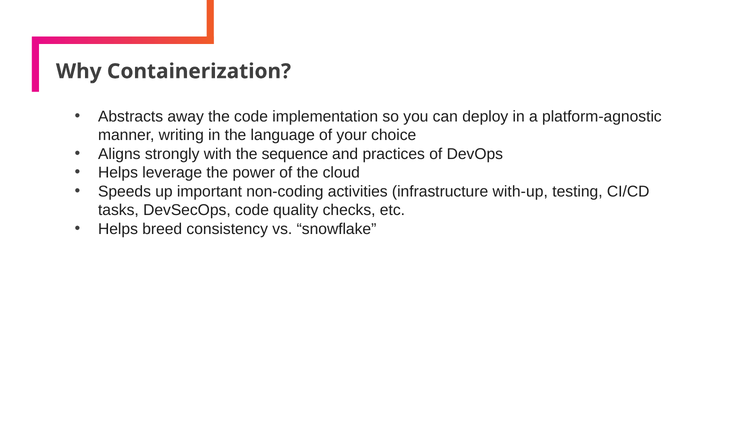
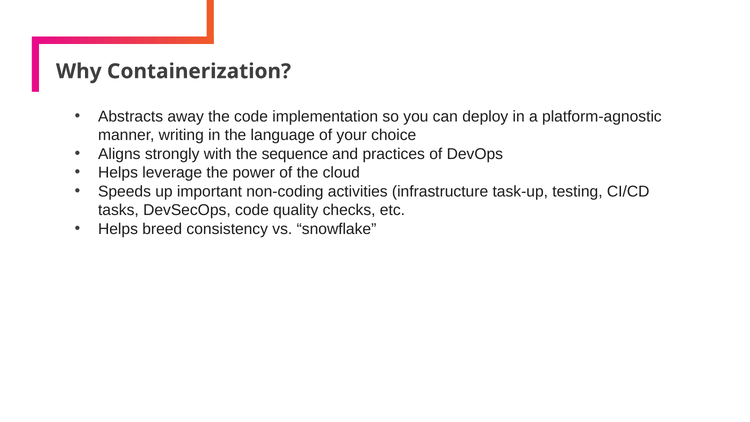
with-up: with-up -> task-up (520, 191)
